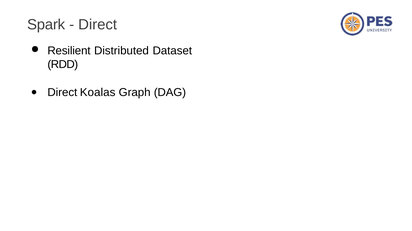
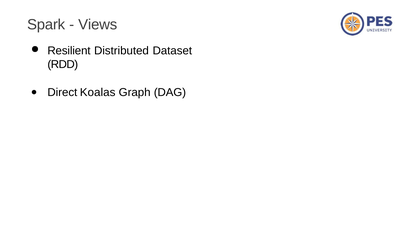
Direct: Direct -> Views (98, 25)
